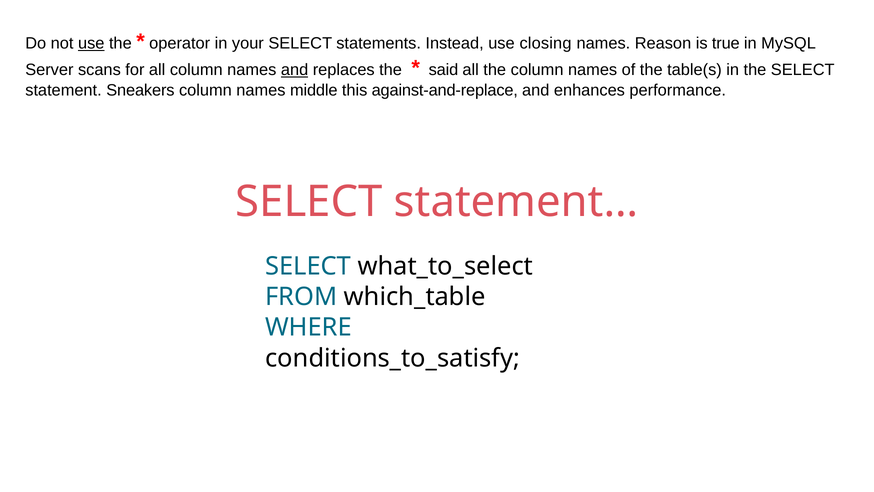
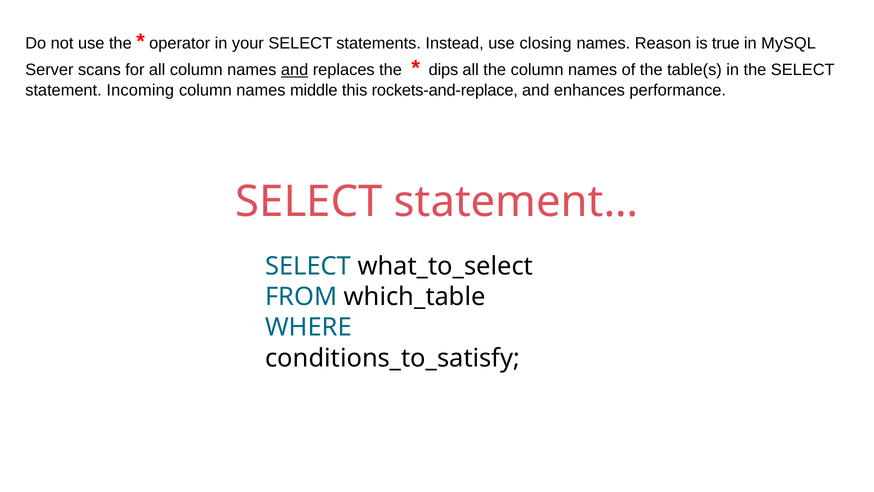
use underline: present -> none (91, 43)
said: said -> dips (443, 70)
Sneakers: Sneakers -> Incoming (140, 90)
against-and-replace: against-and-replace -> rockets-and-replace (445, 90)
